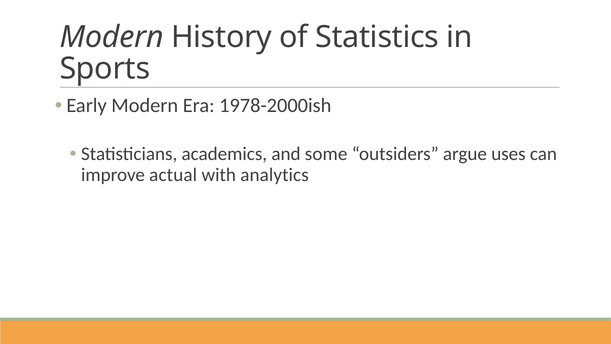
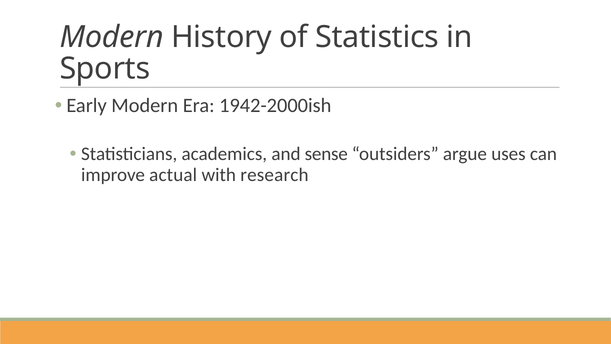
1978-2000ish: 1978-2000ish -> 1942-2000ish (275, 106)
some: some -> sense (326, 154)
analytics: analytics -> research (274, 175)
